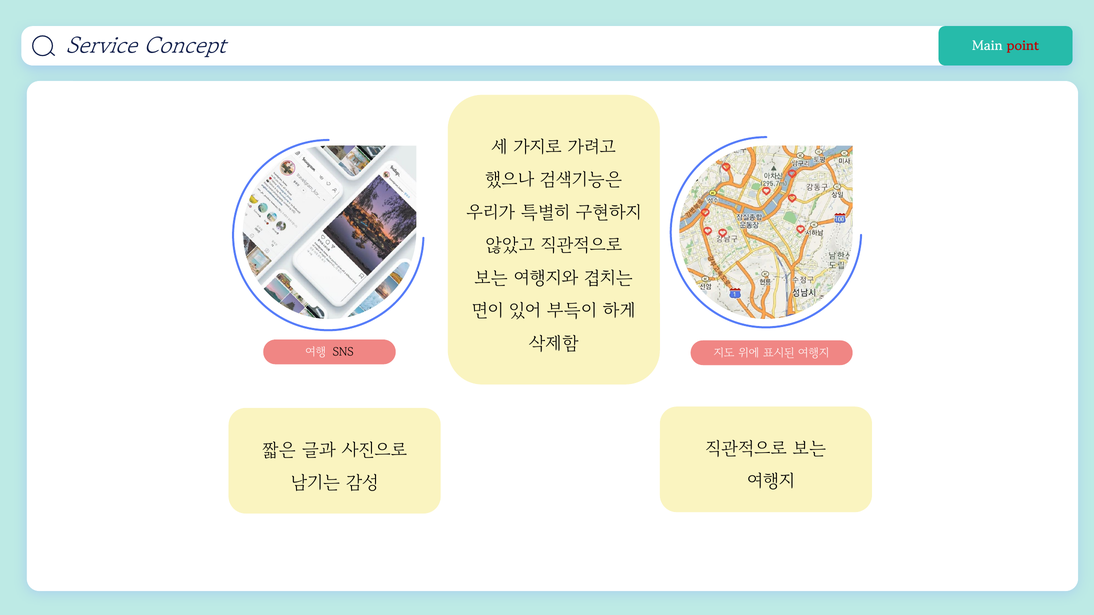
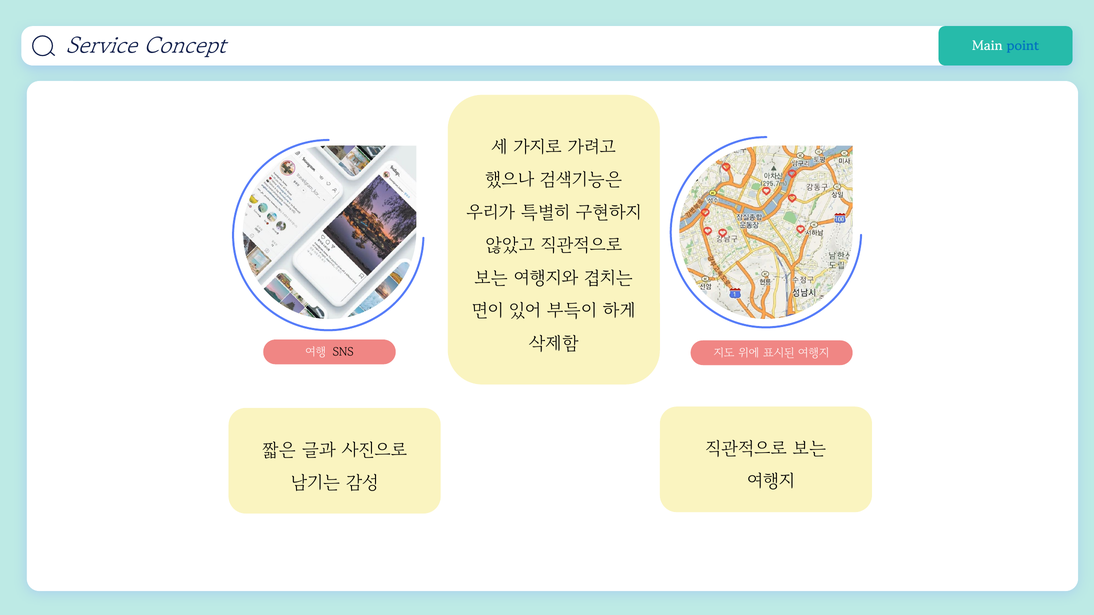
point colour: red -> blue (1023, 47)
